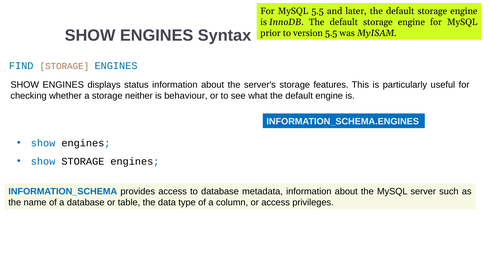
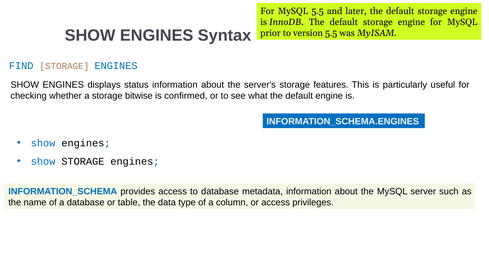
neither: neither -> bitwise (139, 96)
behaviour: behaviour -> confirmed (186, 96)
